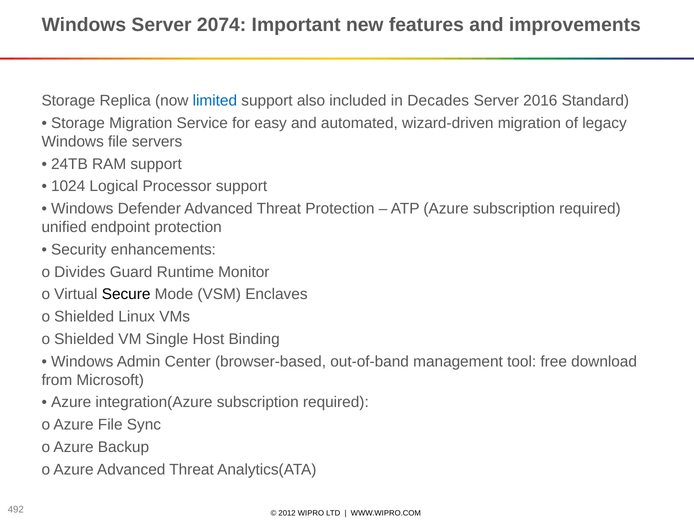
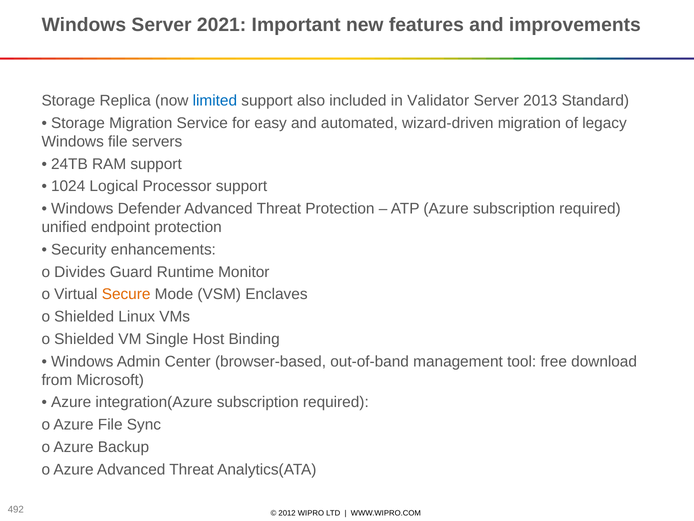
2074: 2074 -> 2021 (222, 25)
Decades: Decades -> Validator (438, 101)
2016: 2016 -> 2013 (540, 101)
Secure colour: black -> orange (126, 294)
